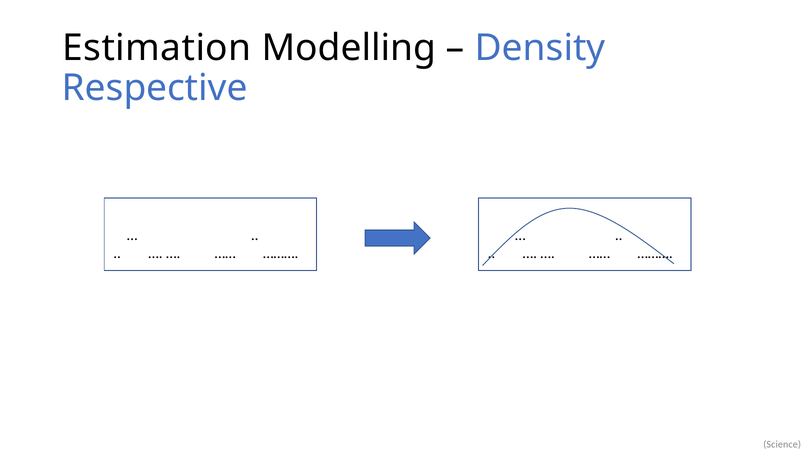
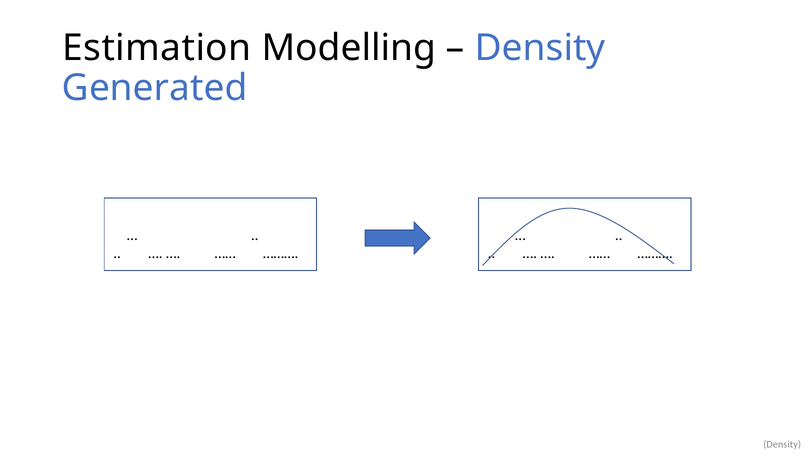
Respective: Respective -> Generated (155, 88)
Science: Science -> Density (782, 445)
